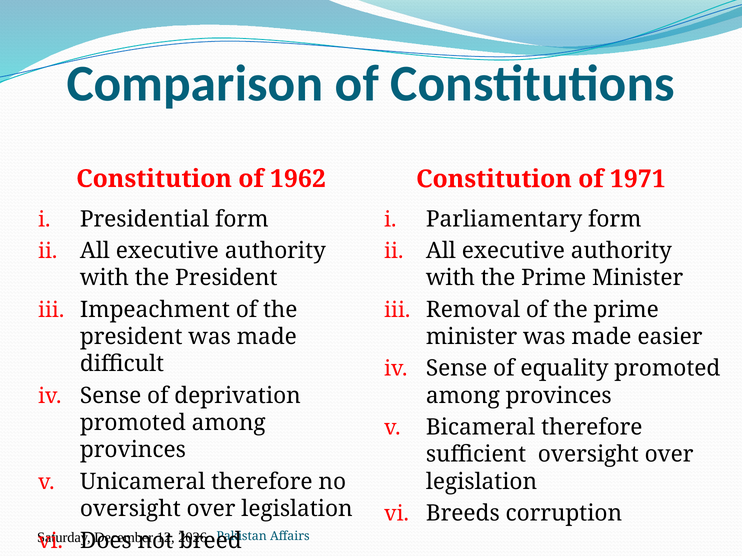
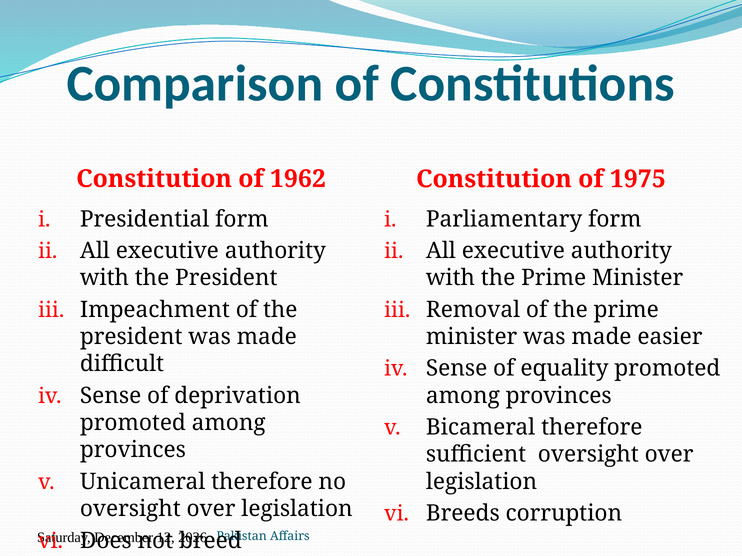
1971: 1971 -> 1975 (638, 179)
